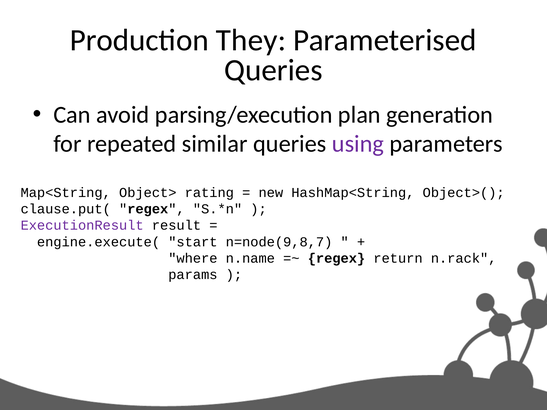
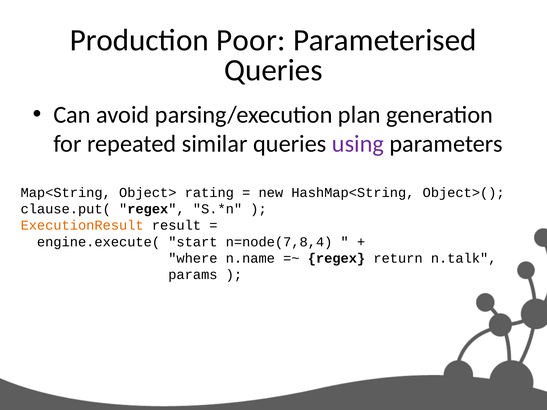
They: They -> Poor (251, 40)
ExecutionResult colour: purple -> orange (82, 226)
n=node(9,8,7: n=node(9,8,7 -> n=node(7,8,4 (279, 242)
n.rack: n.rack -> n.talk (464, 258)
